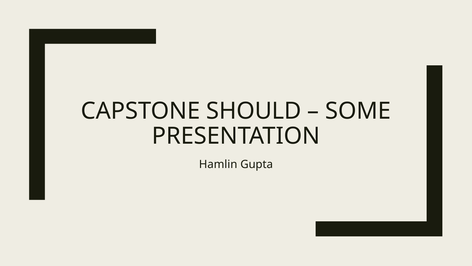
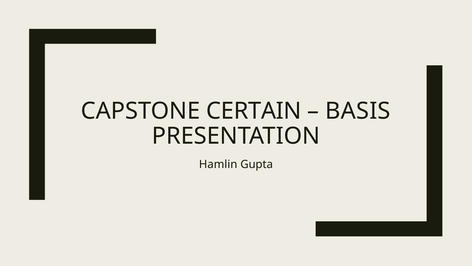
SHOULD: SHOULD -> CERTAIN (254, 111)
SOME: SOME -> BASIS (358, 111)
